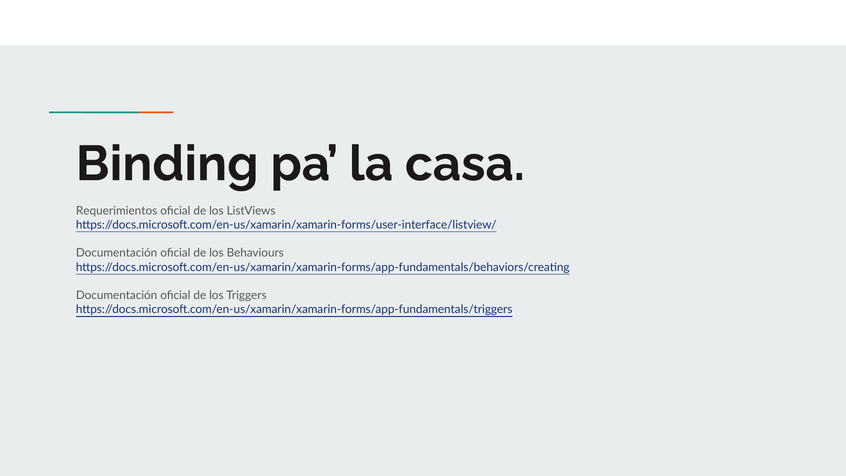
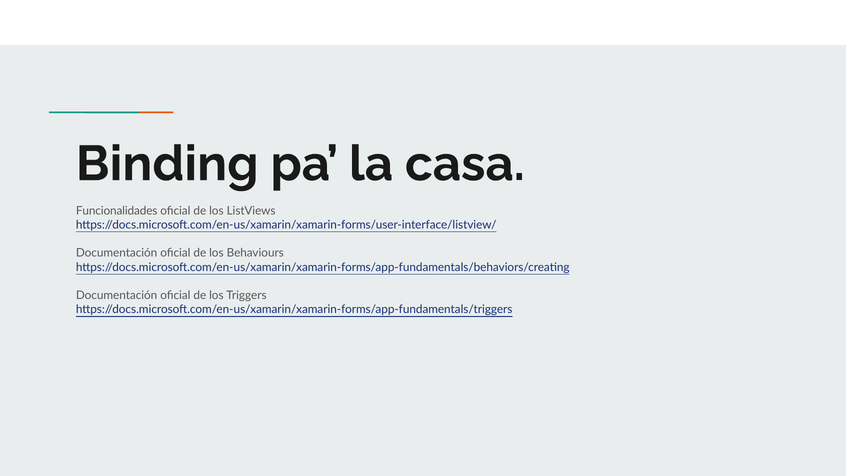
Requerimientos: Requerimientos -> Funcionalidades (117, 211)
